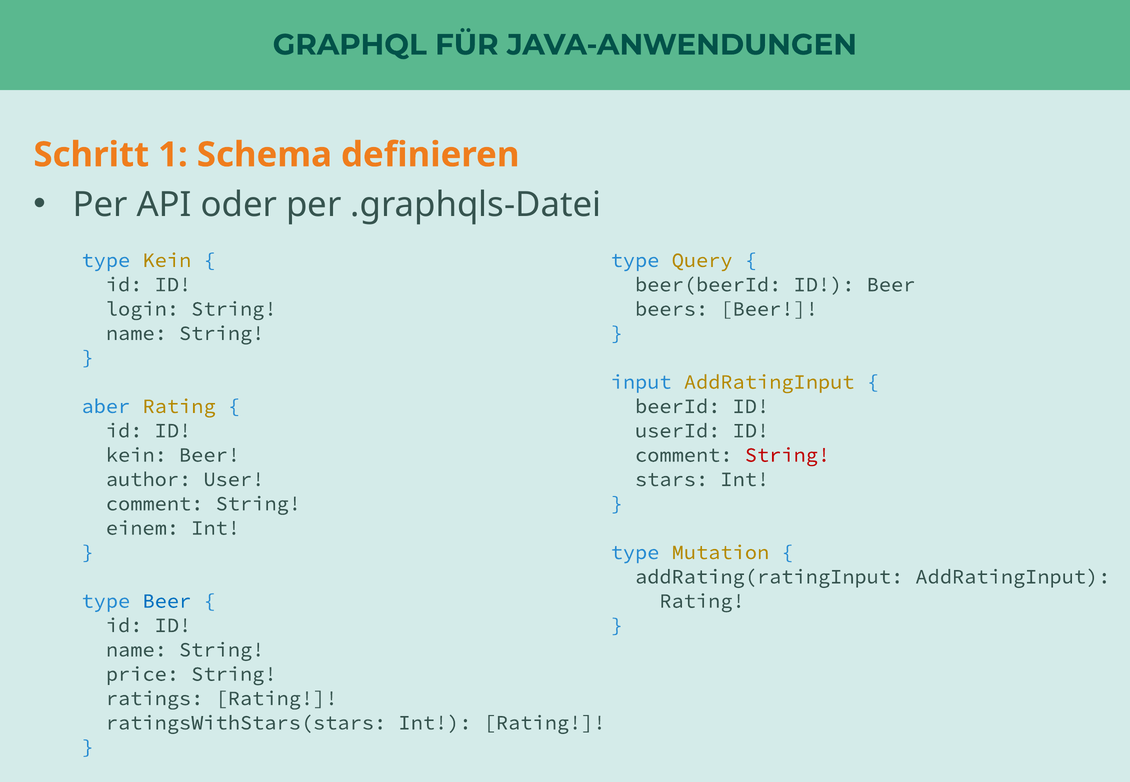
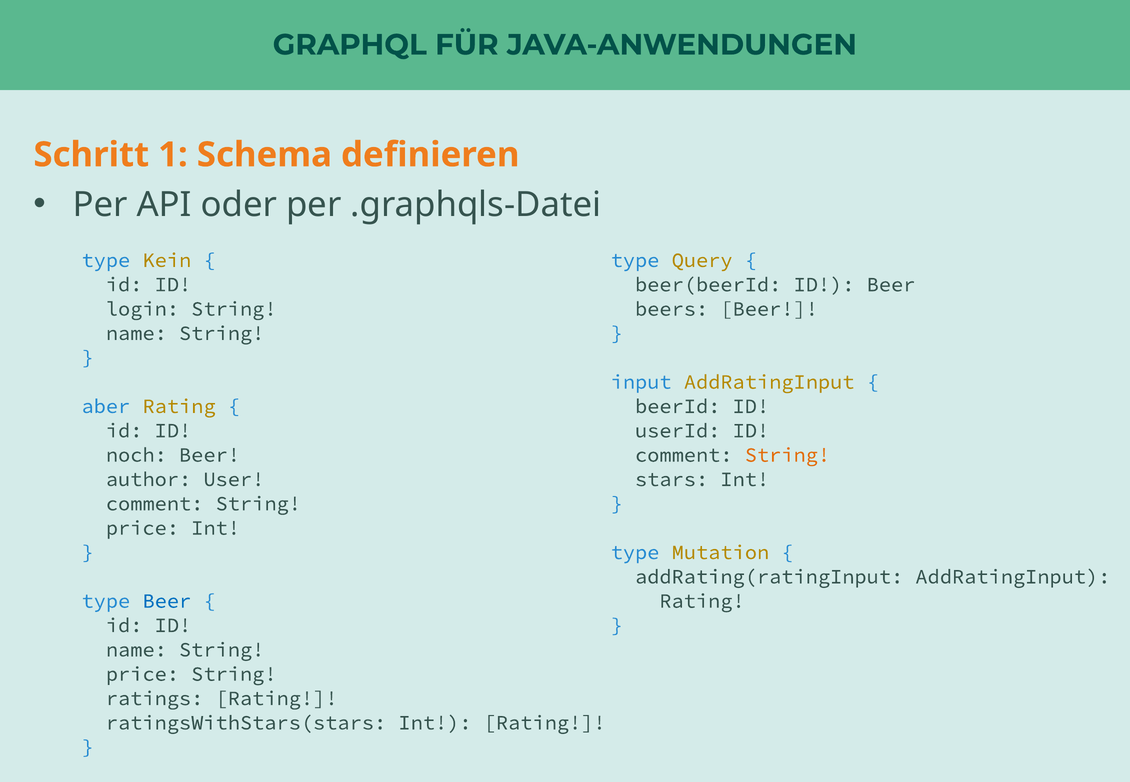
kein: kein -> noch (136, 455)
String colour: red -> orange (787, 455)
einem: einem -> price (142, 528)
